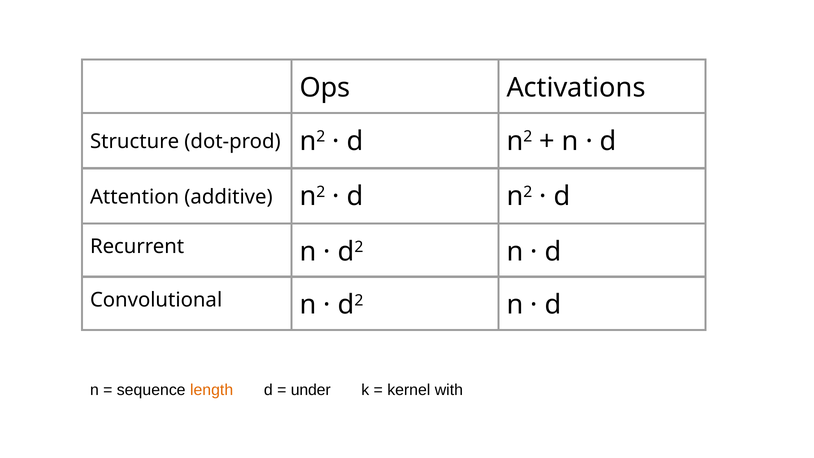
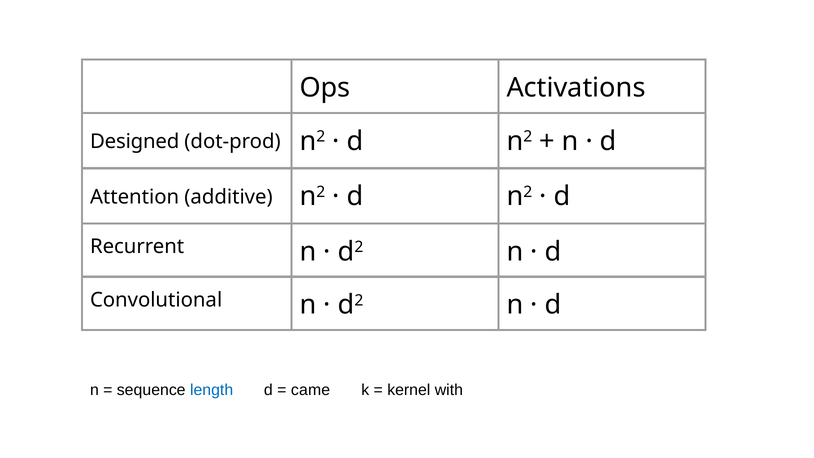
Structure: Structure -> Designed (135, 142)
length colour: orange -> blue (212, 390)
under: under -> came (311, 390)
